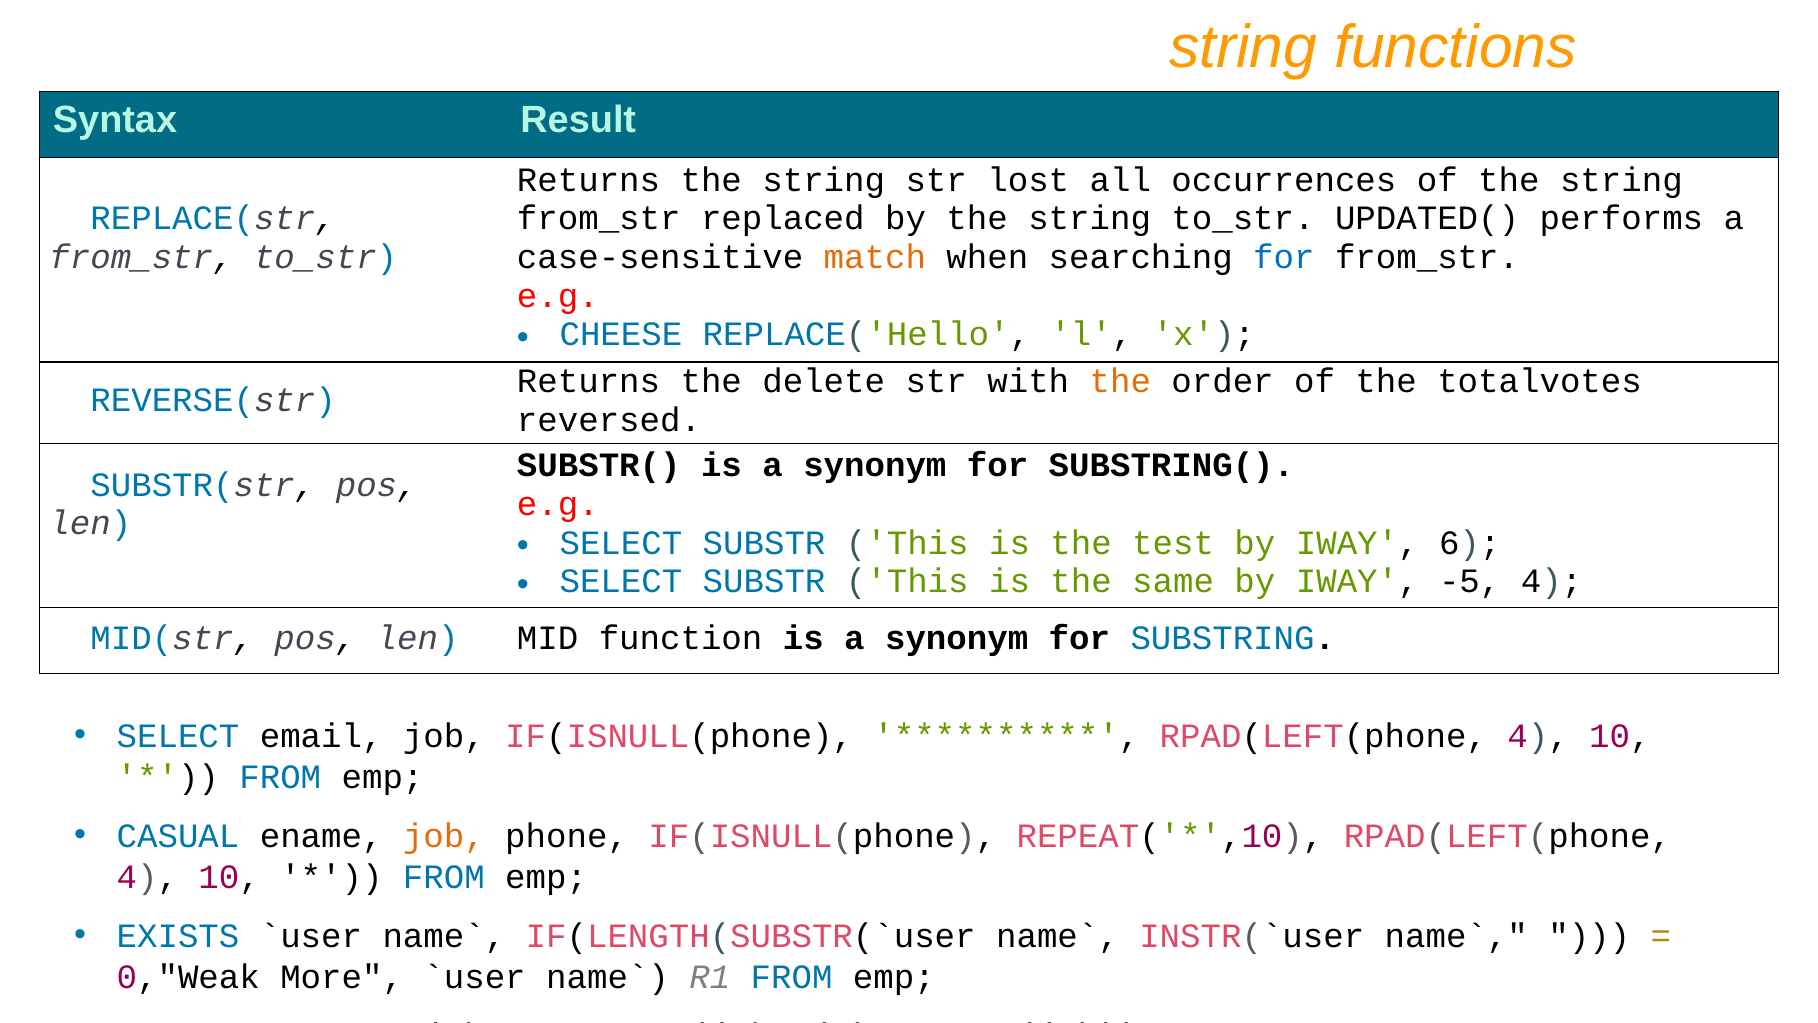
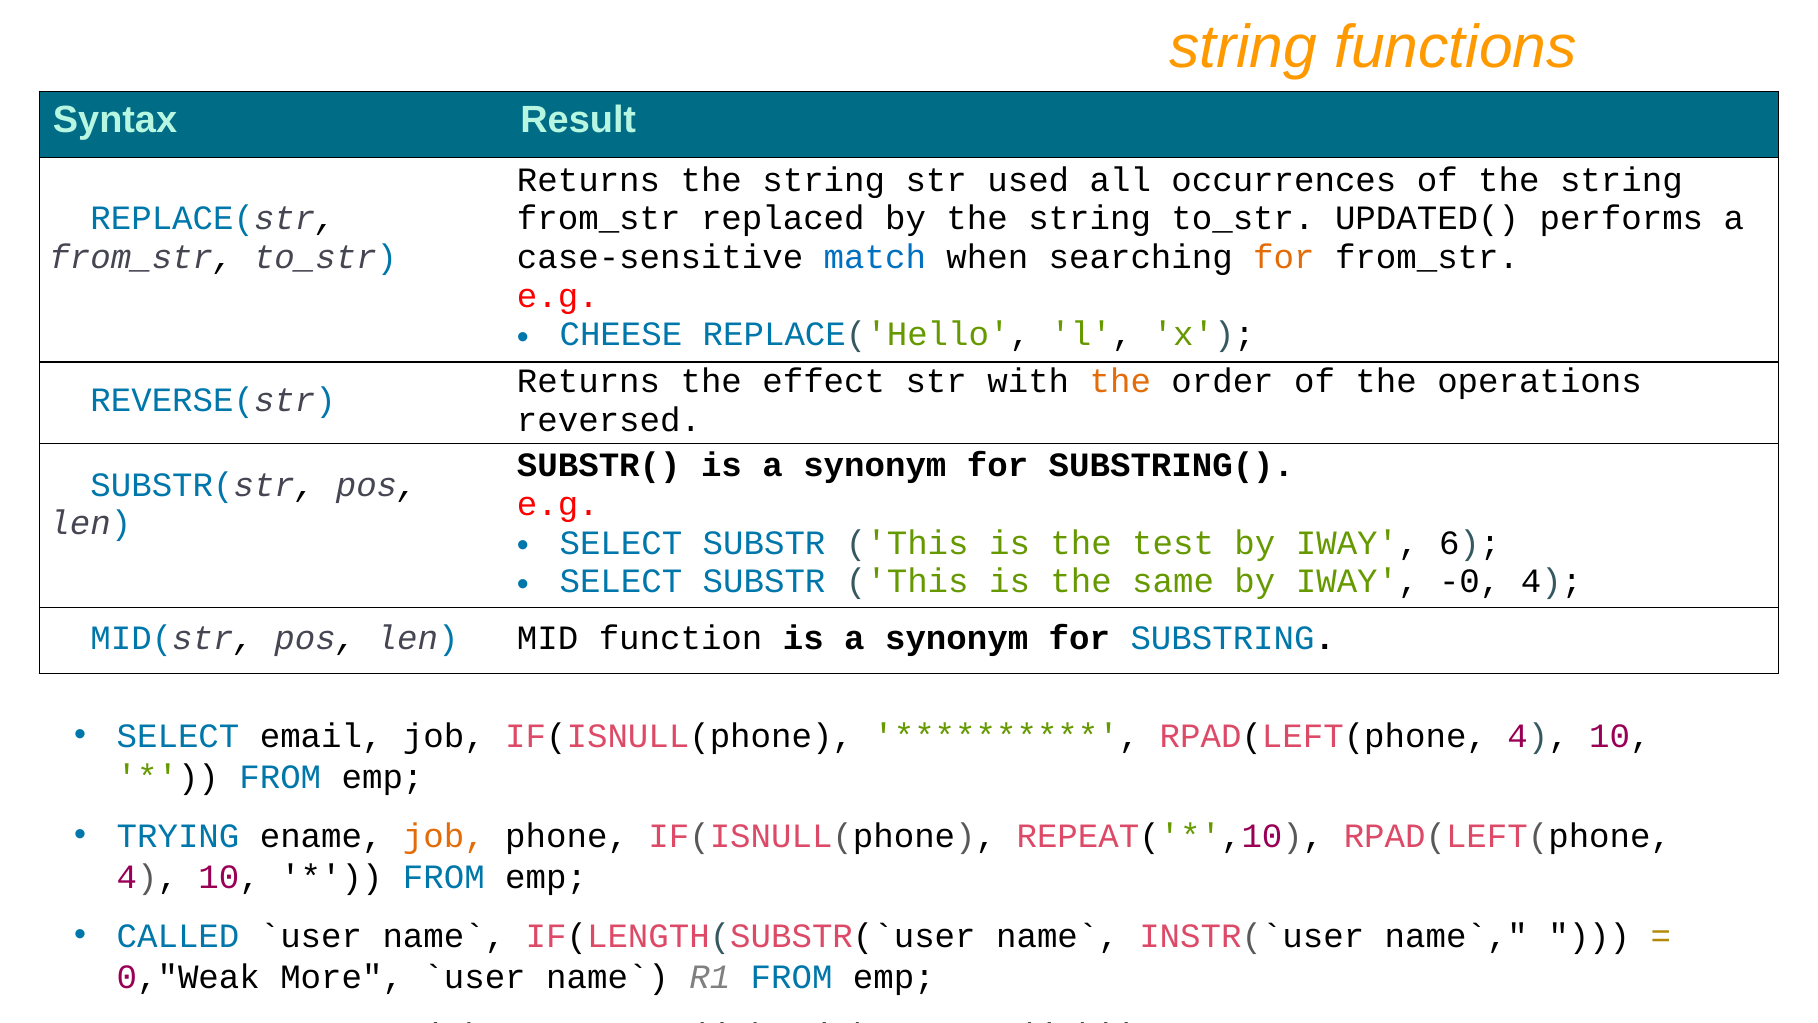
lost: lost -> used (1028, 180)
match colour: orange -> blue (875, 257)
for colour: blue -> orange (1284, 257)
delete: delete -> effect (824, 381)
totalvotes: totalvotes -> operations (1540, 381)
-5: -5 -> -0 (1470, 581)
CASUAL: CASUAL -> TRYING (178, 836)
EXISTS: EXISTS -> CALLED (178, 936)
